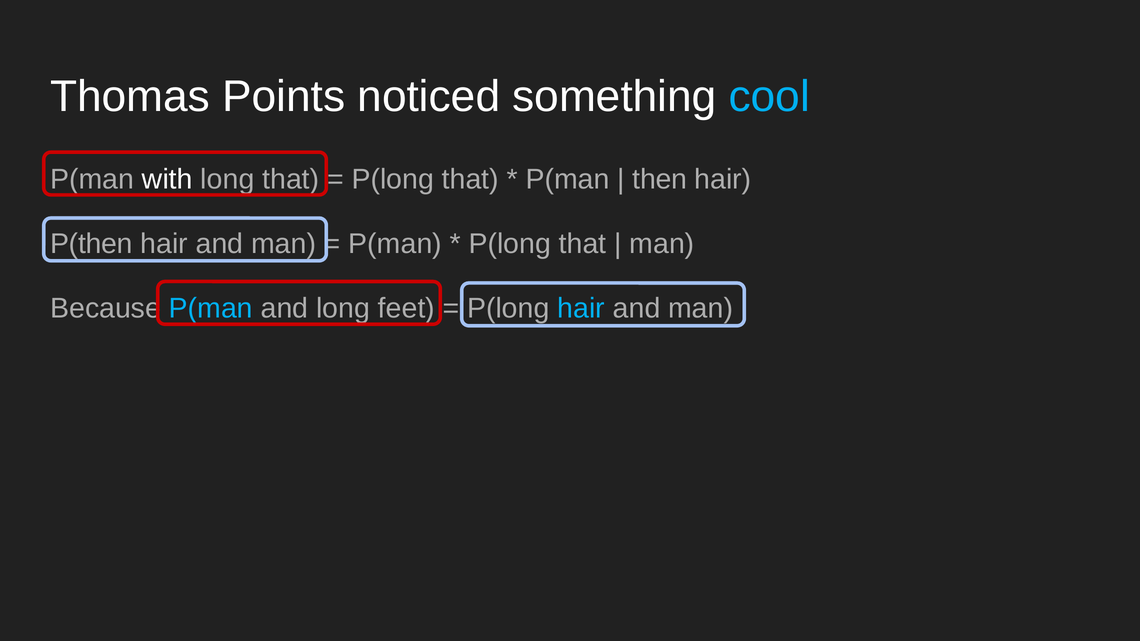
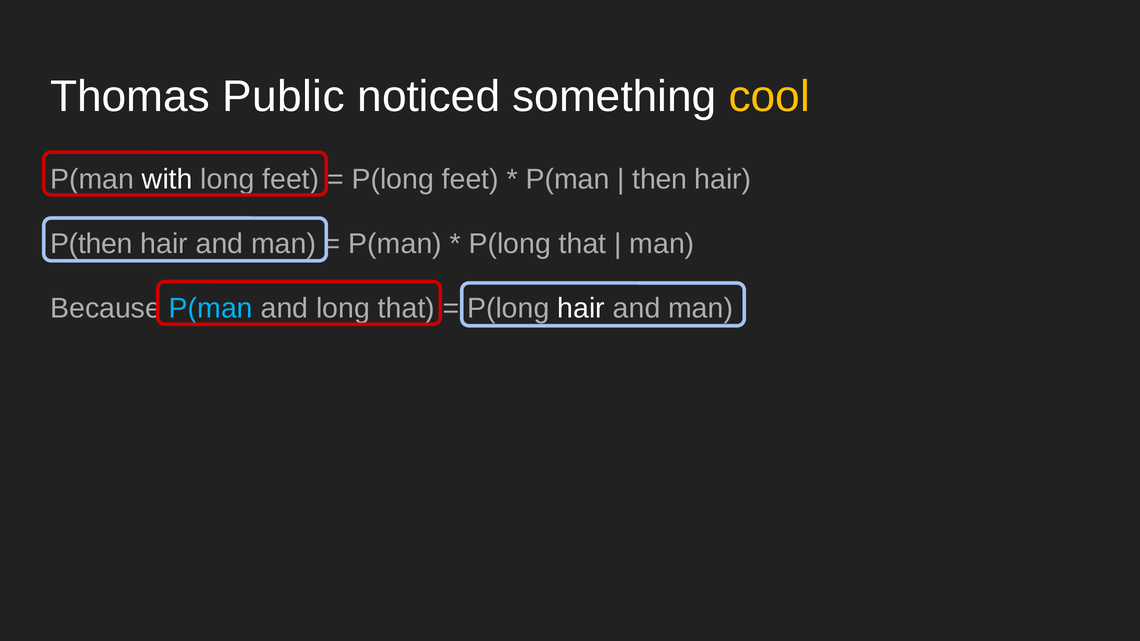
Points: Points -> Public (284, 97)
cool colour: light blue -> yellow (769, 97)
long that: that -> feet (291, 179)
that: that -> feet (470, 179)
long feet: feet -> that (406, 309)
hair colour: light blue -> white (581, 309)
